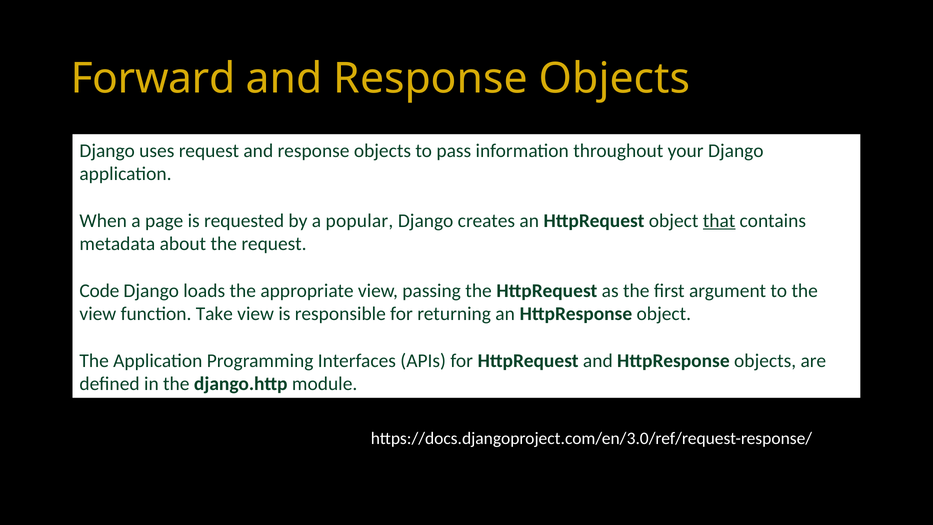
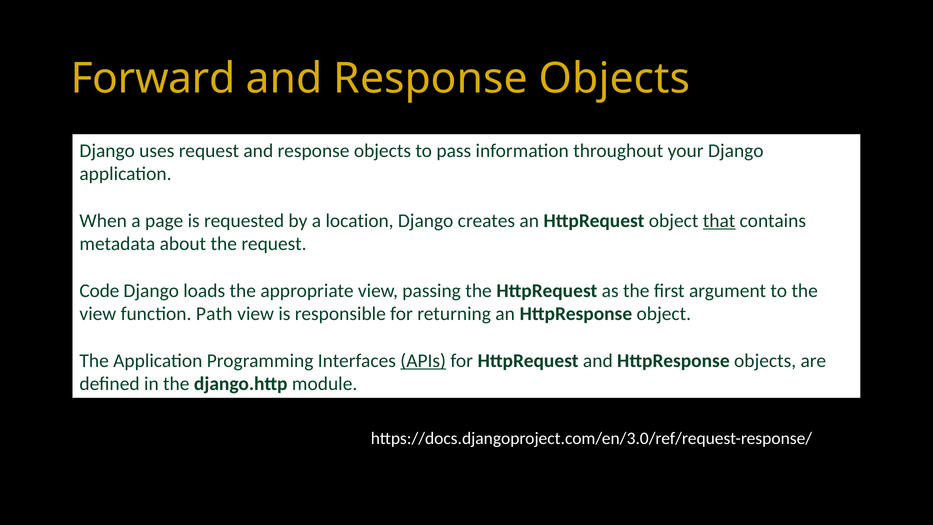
popular: popular -> location (360, 221)
Take: Take -> Path (214, 314)
APIs underline: none -> present (423, 361)
